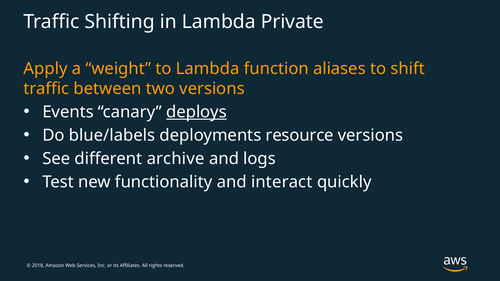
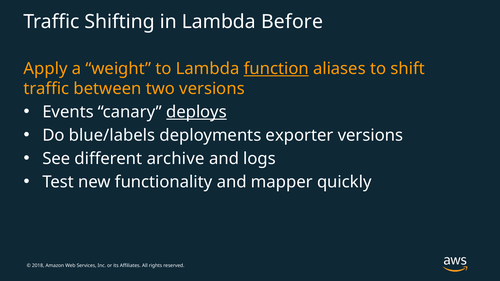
Private: Private -> Before (292, 22)
function underline: none -> present (276, 69)
resource: resource -> exporter (300, 136)
interact: interact -> mapper (282, 182)
